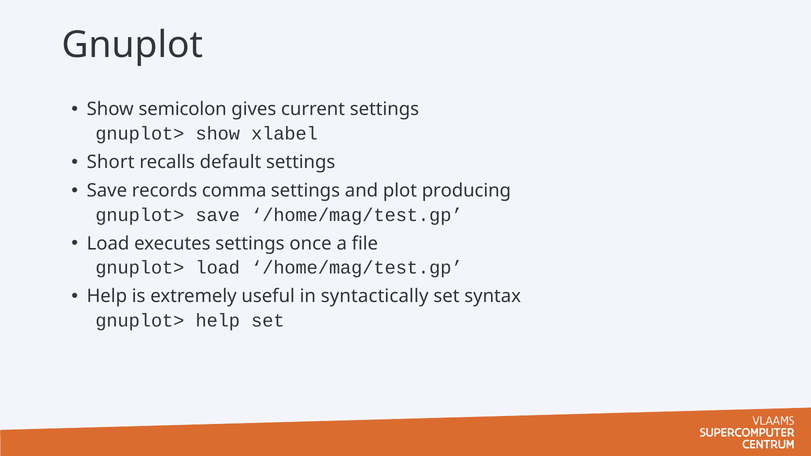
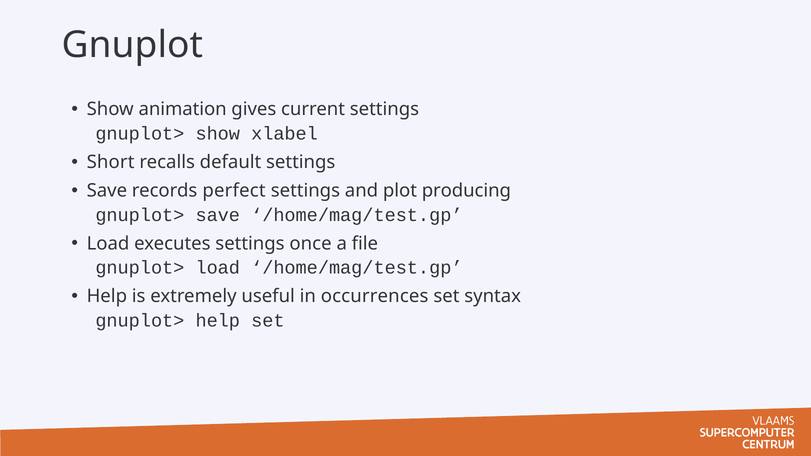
semicolon: semicolon -> animation (183, 109)
comma: comma -> perfect (234, 191)
syntactically: syntactically -> occurrences (375, 296)
